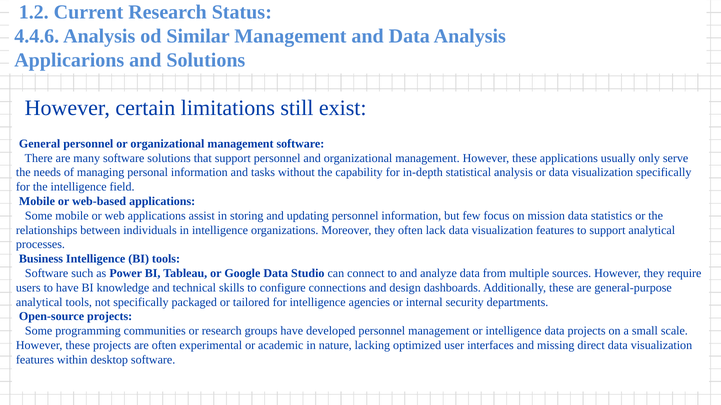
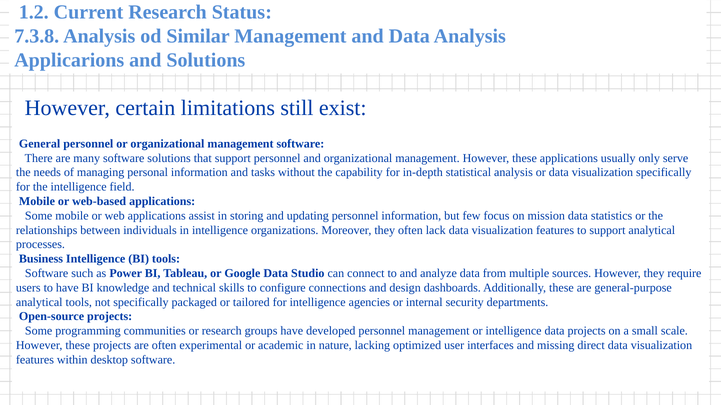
4.4.6: 4.4.6 -> 7.3.8 (37, 36)
